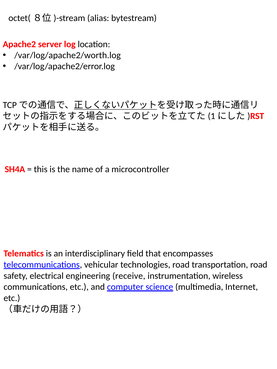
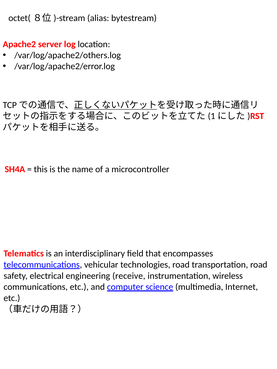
/var/log/apache2/worth.log: /var/log/apache2/worth.log -> /var/log/apache2/others.log (68, 55)
